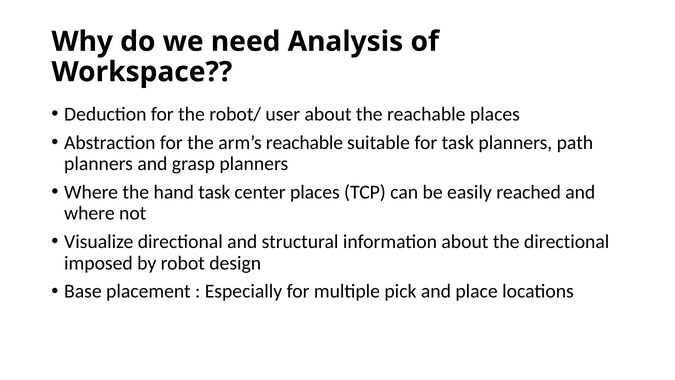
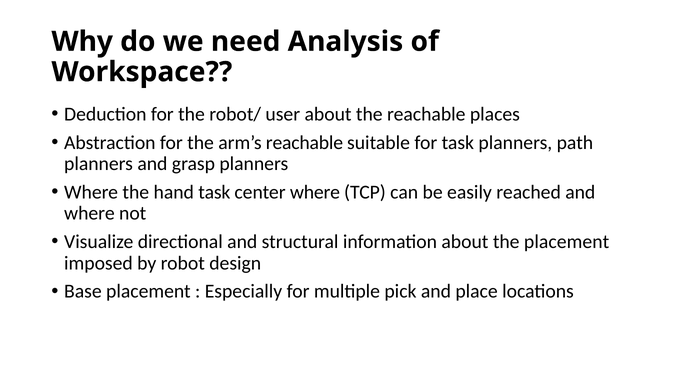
center places: places -> where (315, 192)
the directional: directional -> placement (567, 242)
